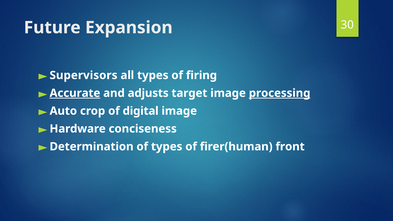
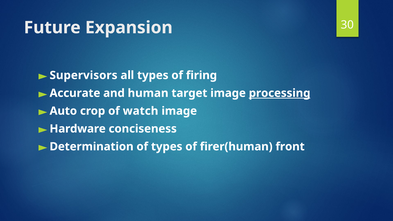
Accurate underline: present -> none (75, 93)
adjusts: adjusts -> human (148, 93)
digital: digital -> watch (141, 111)
